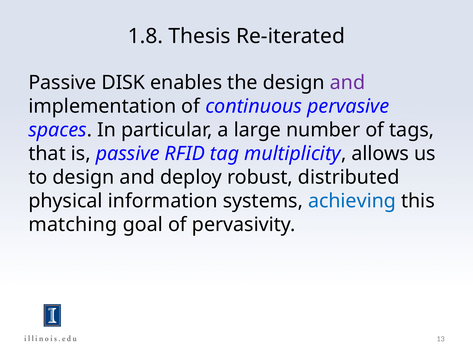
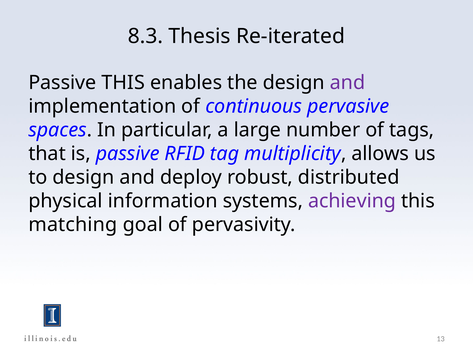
1.8: 1.8 -> 8.3 (145, 36)
Passive DISK: DISK -> THIS (123, 83)
achieving colour: blue -> purple (352, 201)
